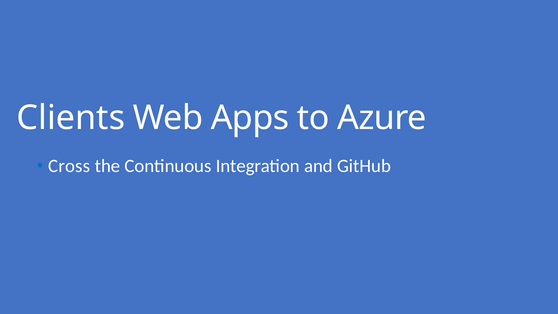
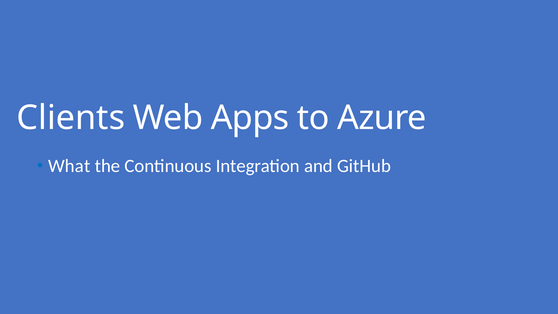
Cross: Cross -> What (69, 166)
